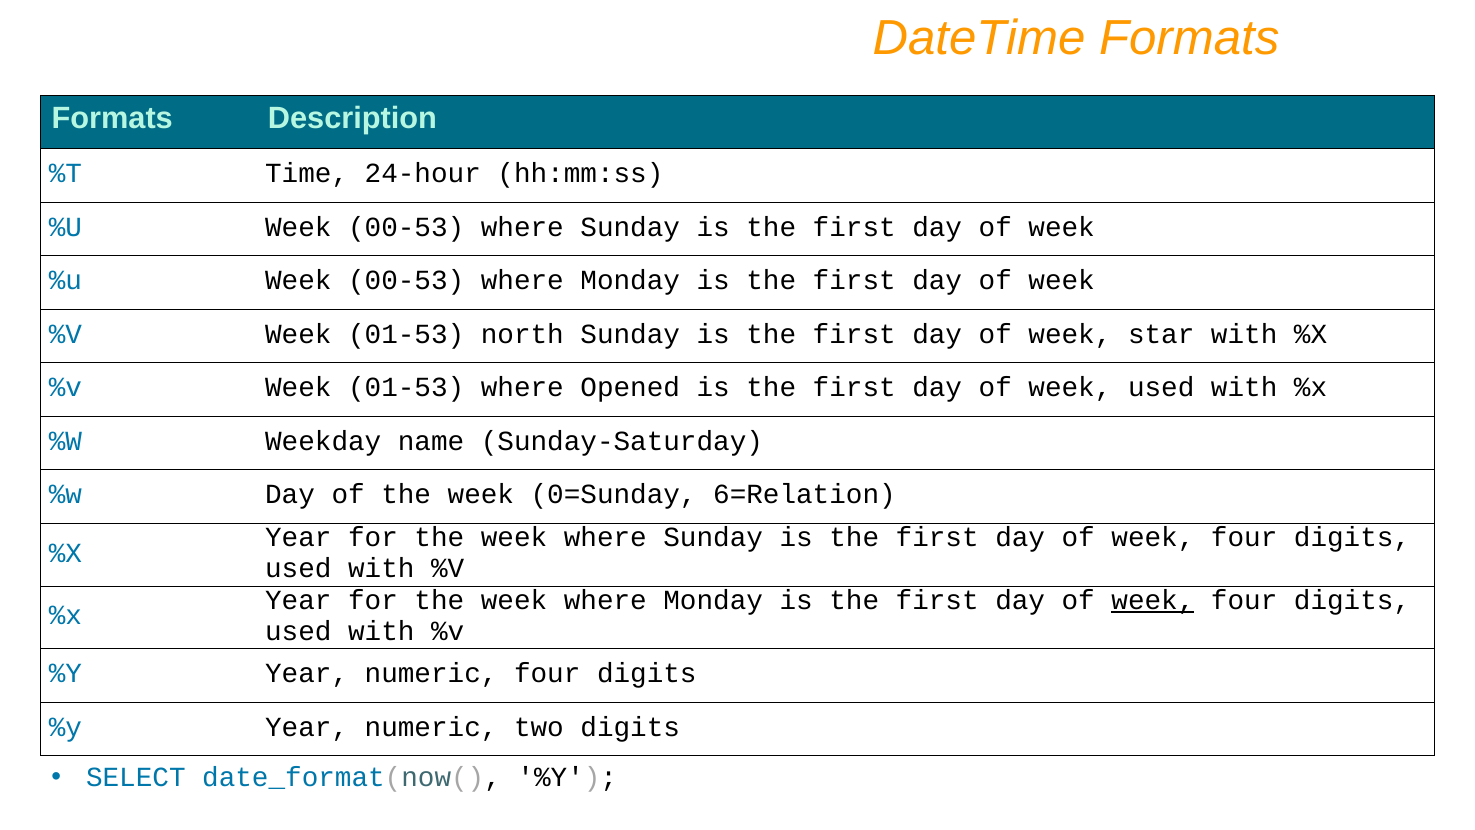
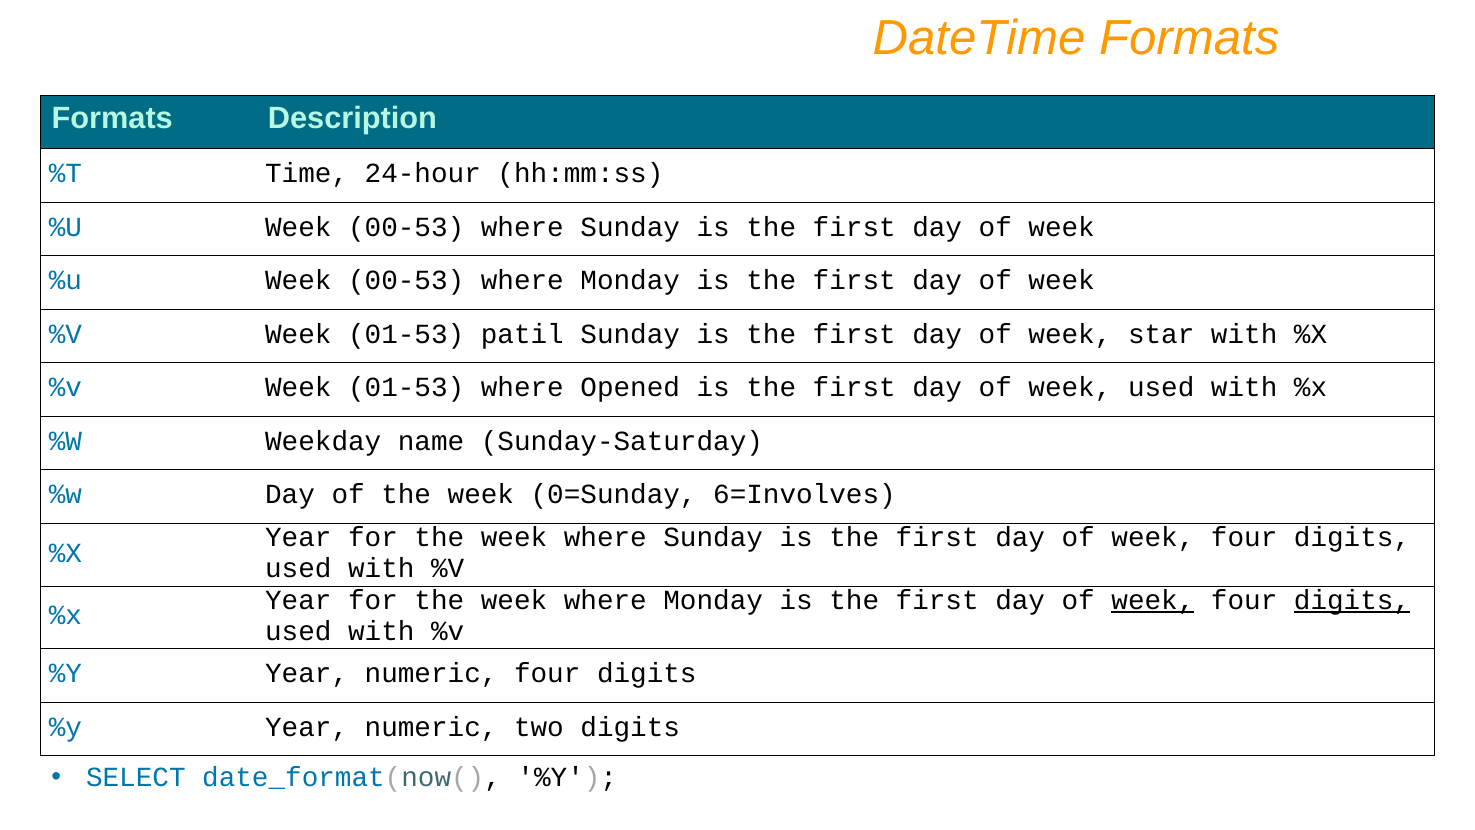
north: north -> patil (522, 334)
6=Relation: 6=Relation -> 6=Involves (804, 495)
digits underline: none -> present (1352, 600)
